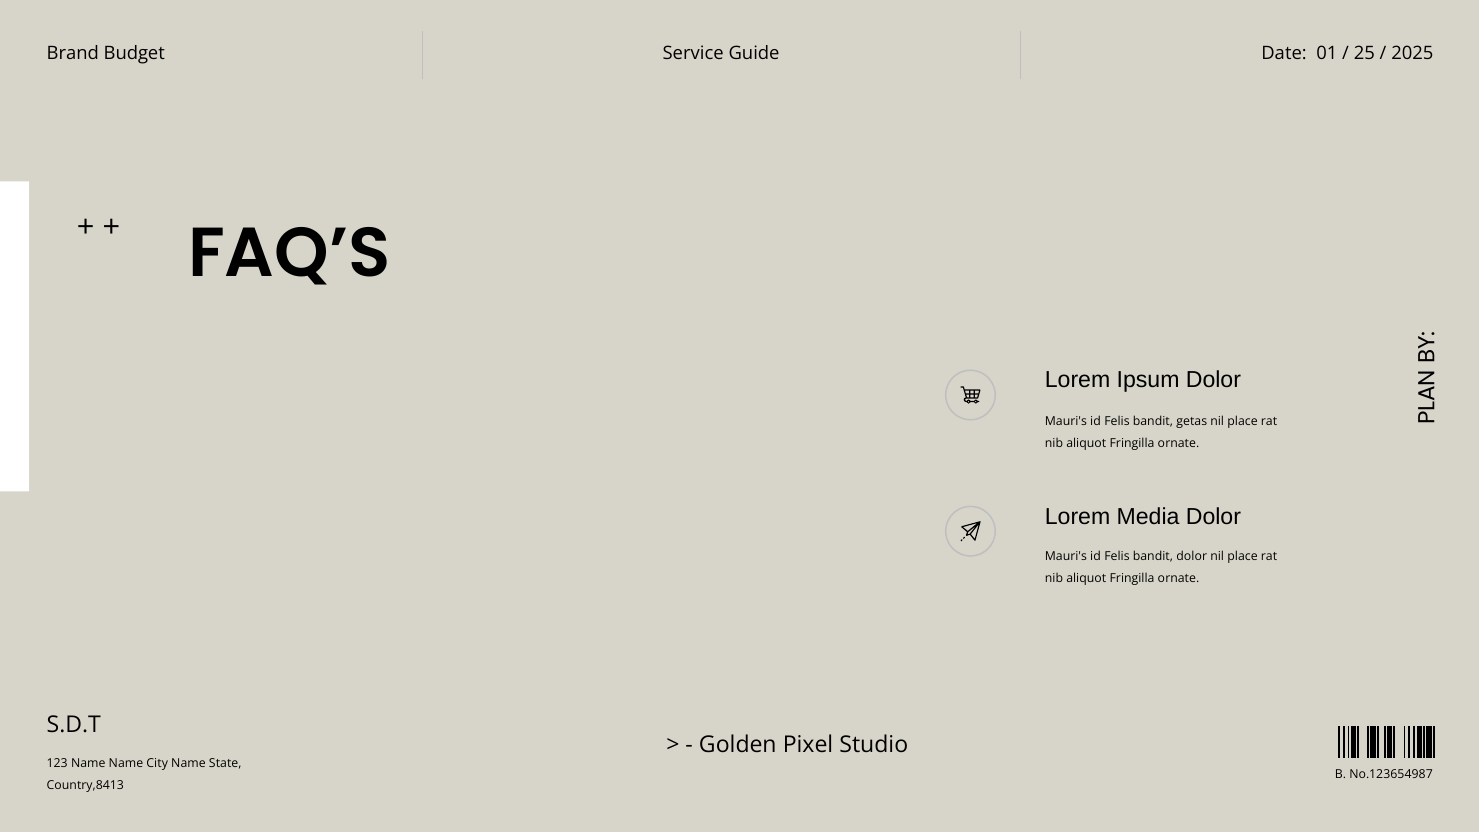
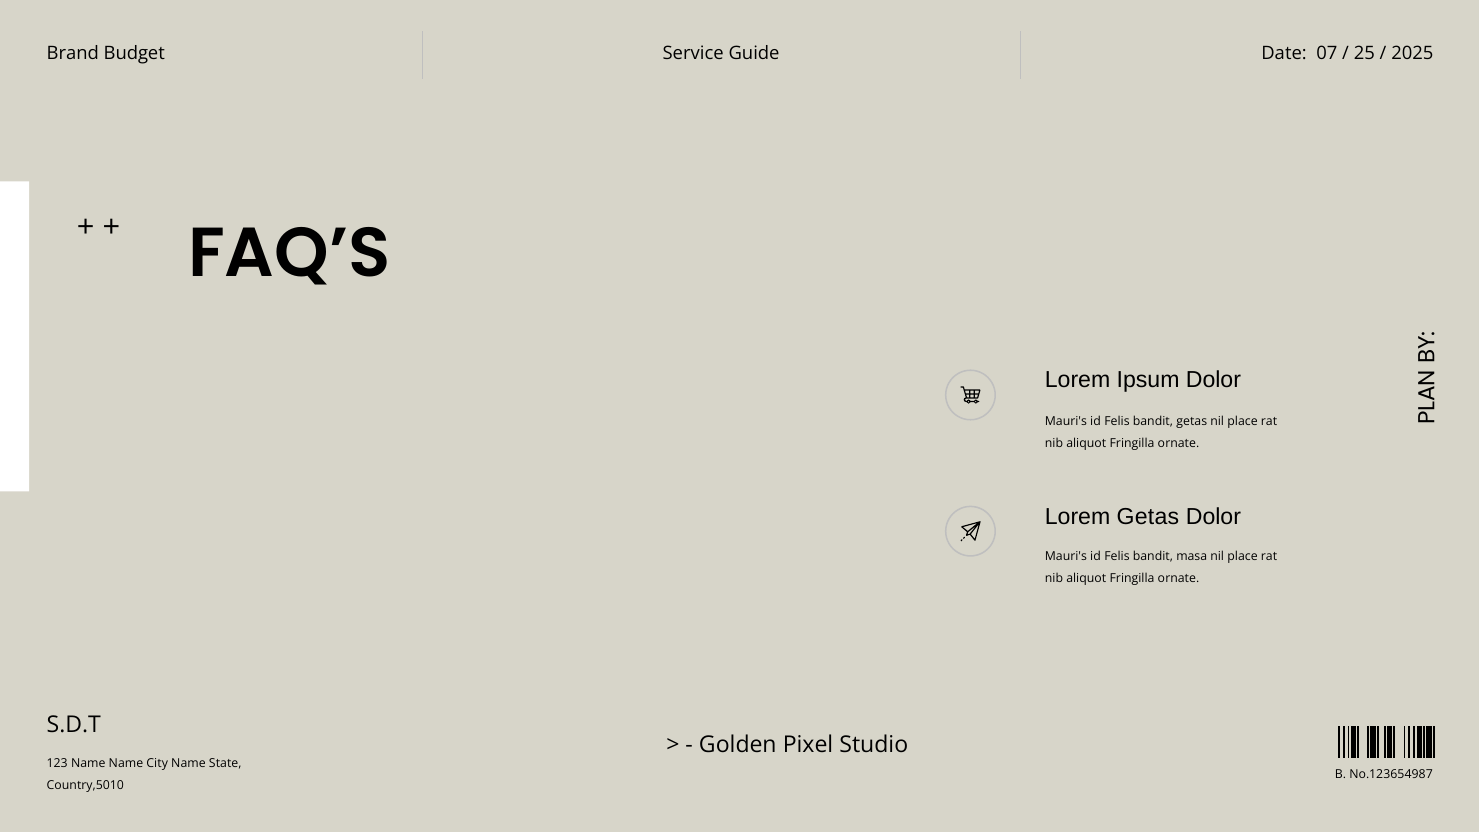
01: 01 -> 07 (1327, 53)
Lorem Media: Media -> Getas (1148, 517)
bandit dolor: dolor -> masa (1192, 556)
Country,8413: Country,8413 -> Country,5010 (85, 786)
